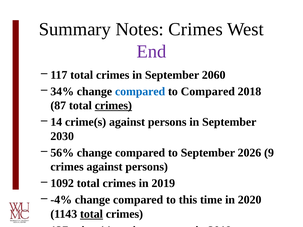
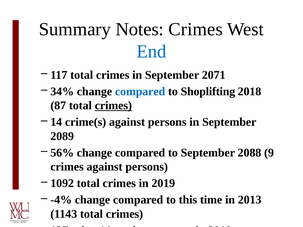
End colour: purple -> blue (151, 52)
2060: 2060 -> 2071 (214, 75)
to Compared: Compared -> Shoplifting (208, 92)
2030: 2030 -> 2089 (62, 136)
2026: 2026 -> 2088 (249, 153)
2020: 2020 -> 2013 (250, 200)
total underline: present -> none (91, 214)
